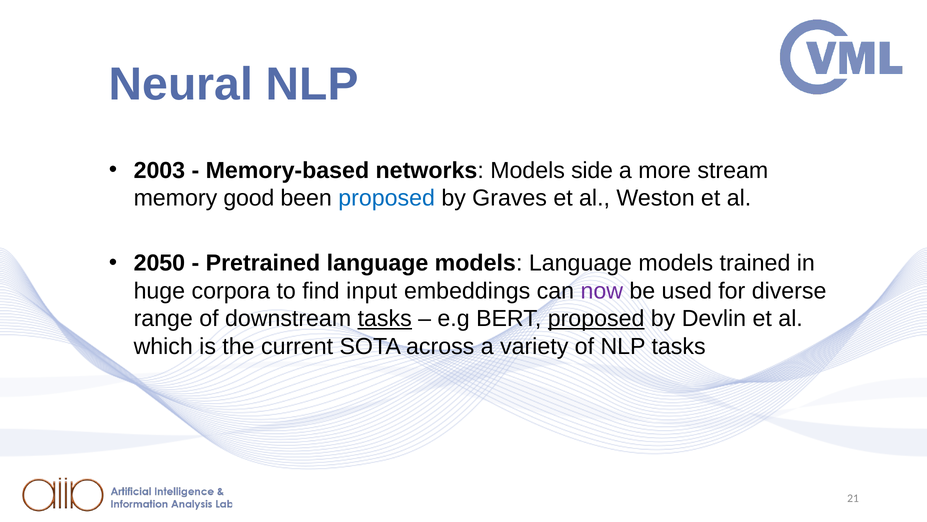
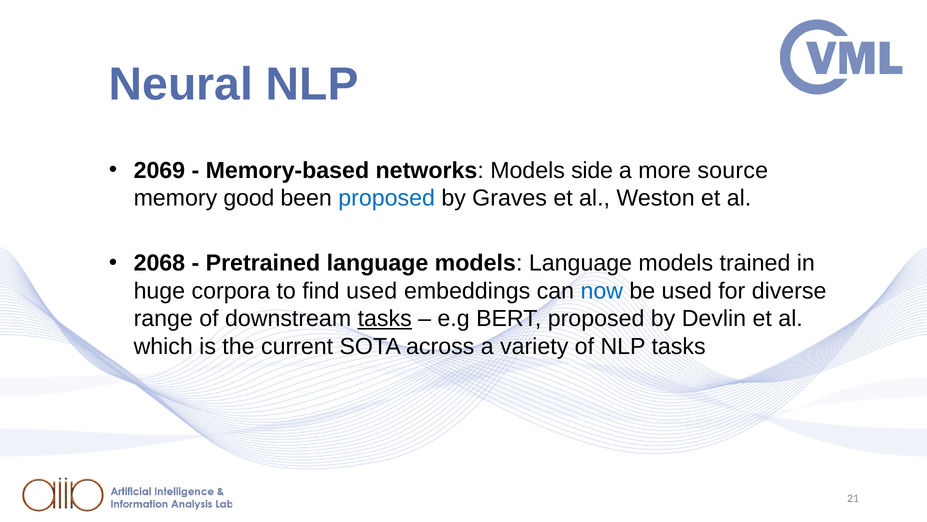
2003: 2003 -> 2069 (159, 170)
stream: stream -> source (733, 170)
2050: 2050 -> 2068 (159, 263)
find input: input -> used (372, 291)
now colour: purple -> blue (602, 291)
proposed underline: present -> none (596, 318)
